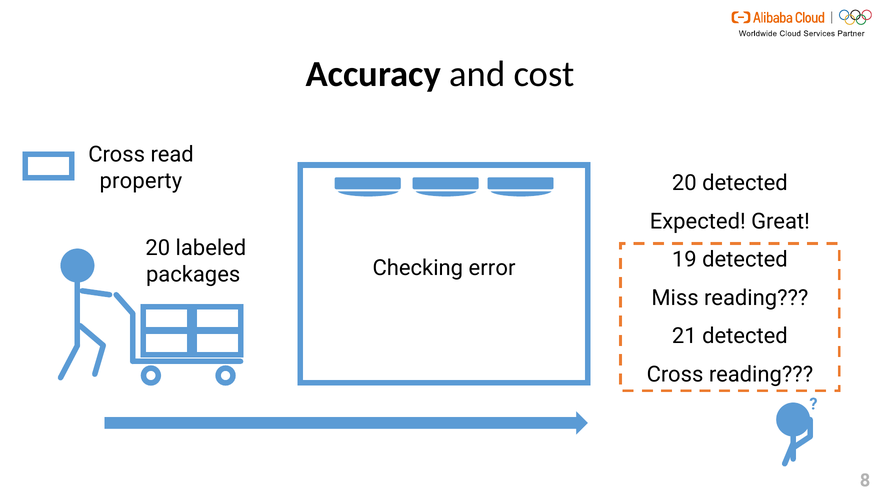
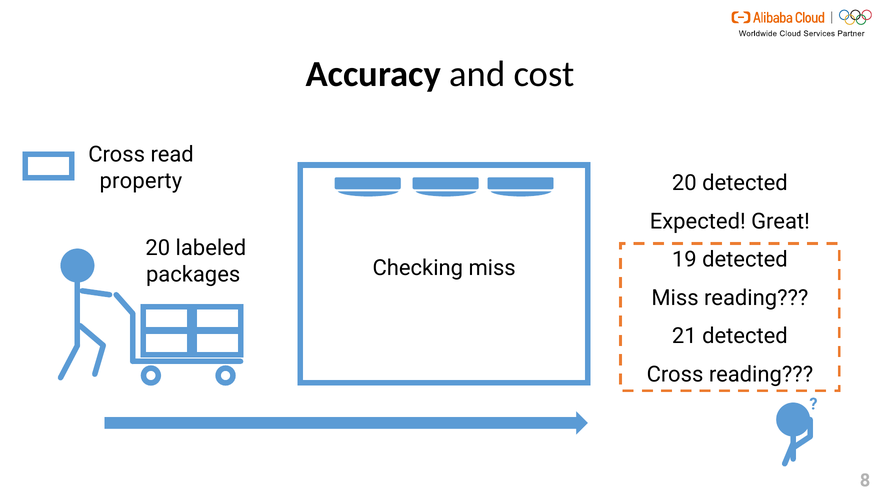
Checking error: error -> miss (492, 268)
